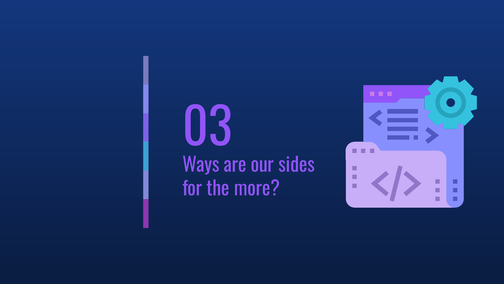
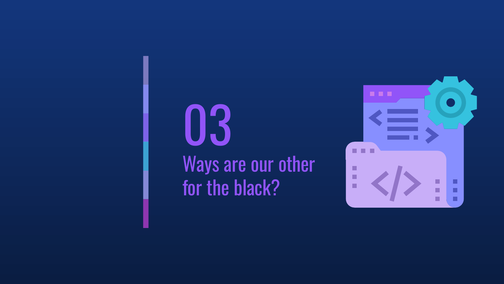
sides: sides -> other (297, 165)
more: more -> black (257, 189)
